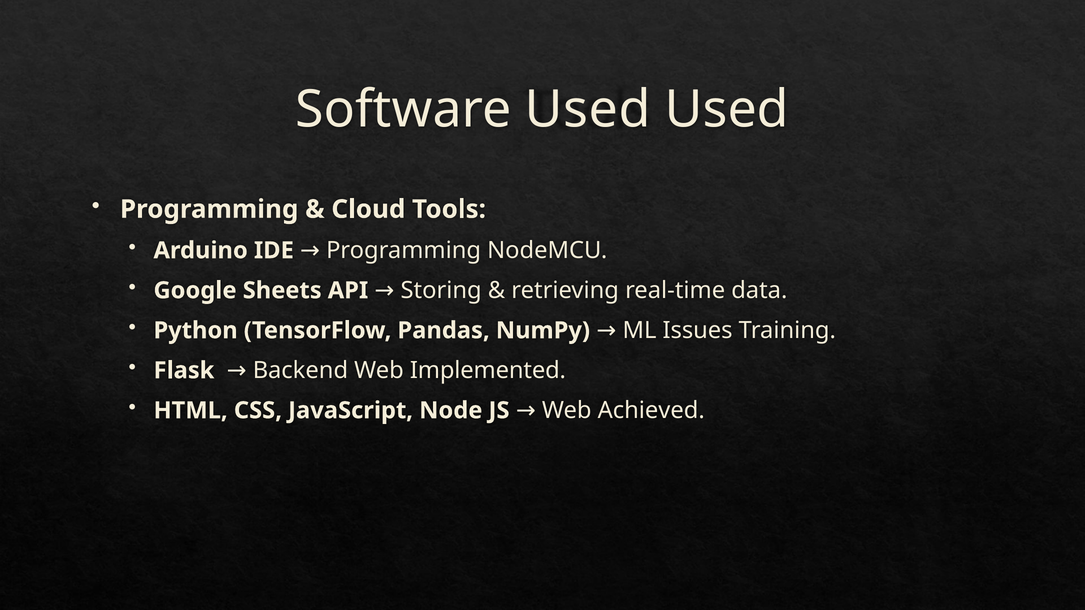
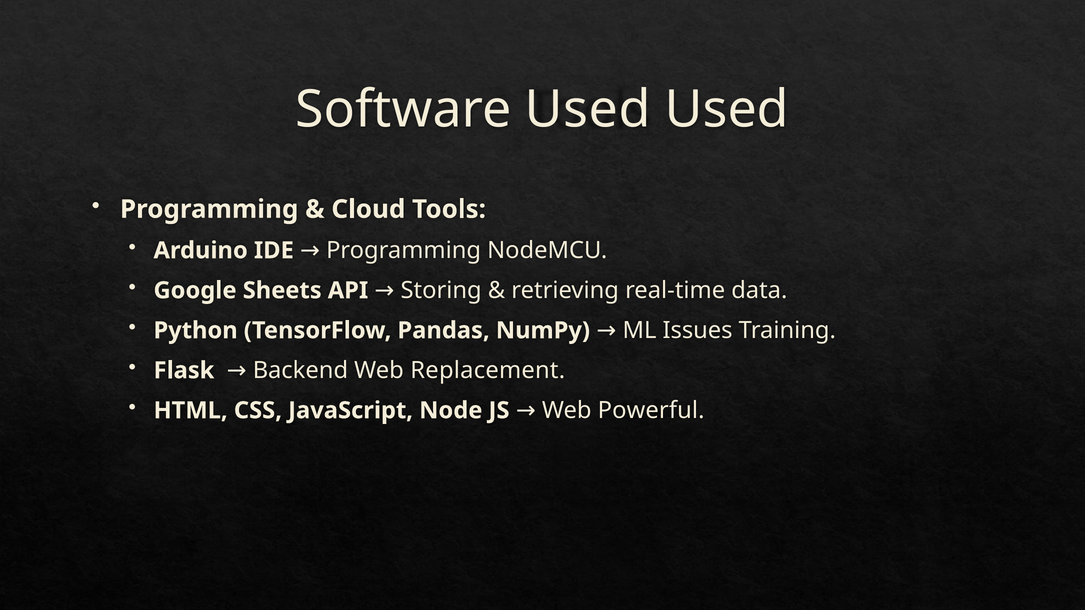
Implemented: Implemented -> Replacement (488, 371)
Achieved: Achieved -> Powerful (651, 411)
